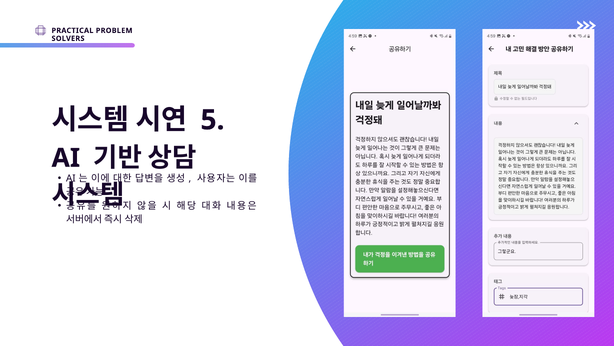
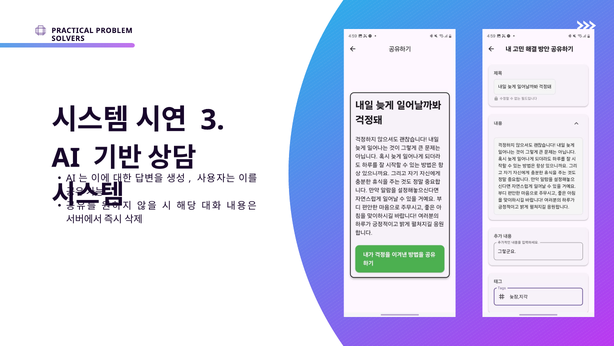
5: 5 -> 3 (212, 120)
